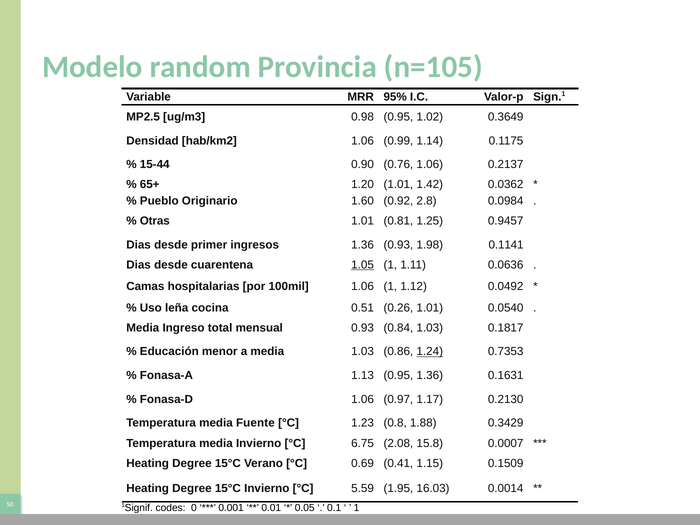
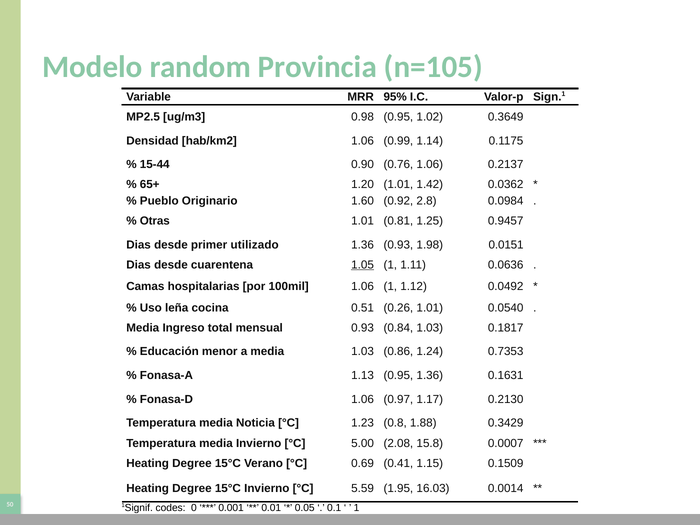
ingresos: ingresos -> utilizado (255, 245)
0.1141: 0.1141 -> 0.0151 (506, 245)
1.24 underline: present -> none (430, 352)
Fuente: Fuente -> Noticia (255, 423)
6.75: 6.75 -> 5.00 (363, 443)
